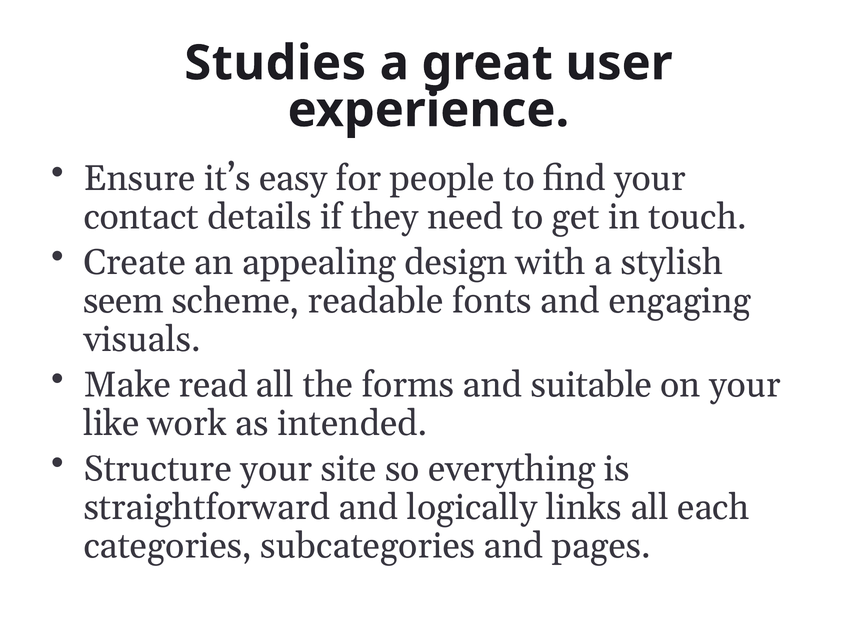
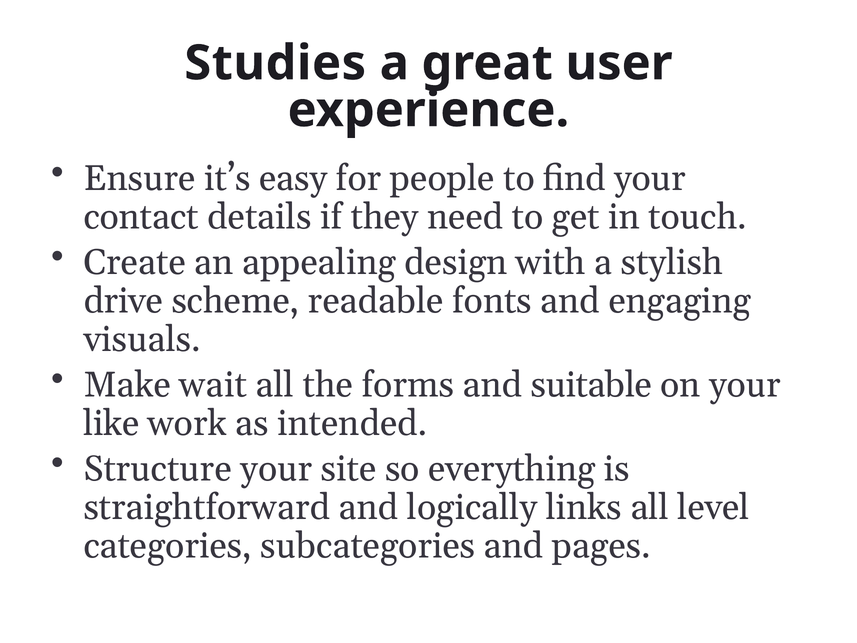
seem: seem -> drive (123, 301)
read: read -> wait (213, 385)
each: each -> level (713, 507)
